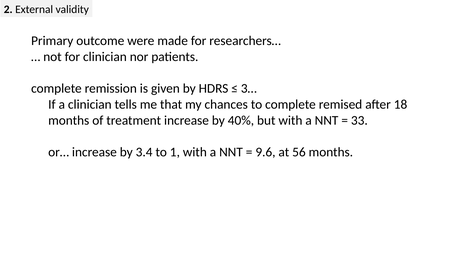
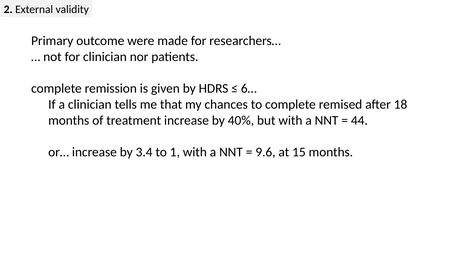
3…: 3… -> 6… (249, 89)
33: 33 -> 44 (359, 121)
56: 56 -> 15 (299, 153)
